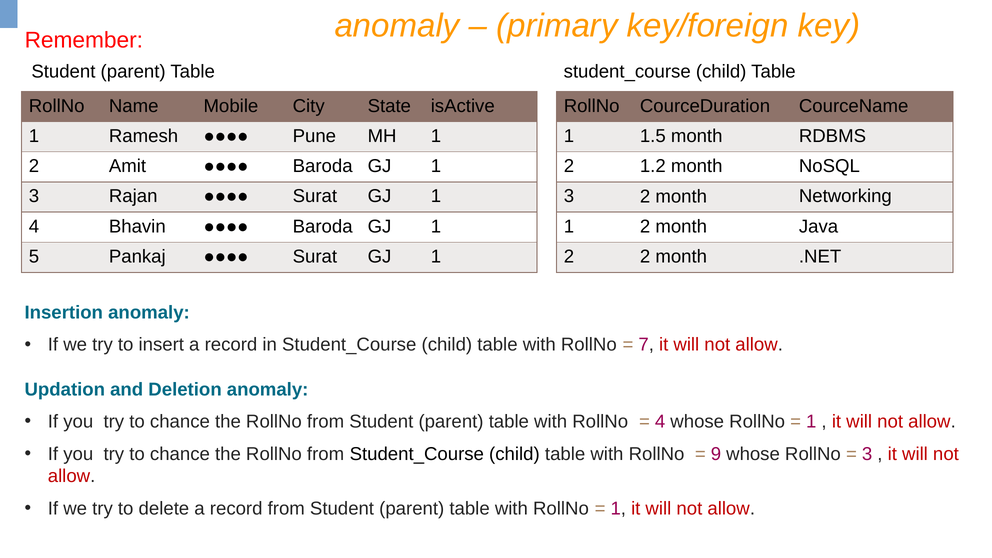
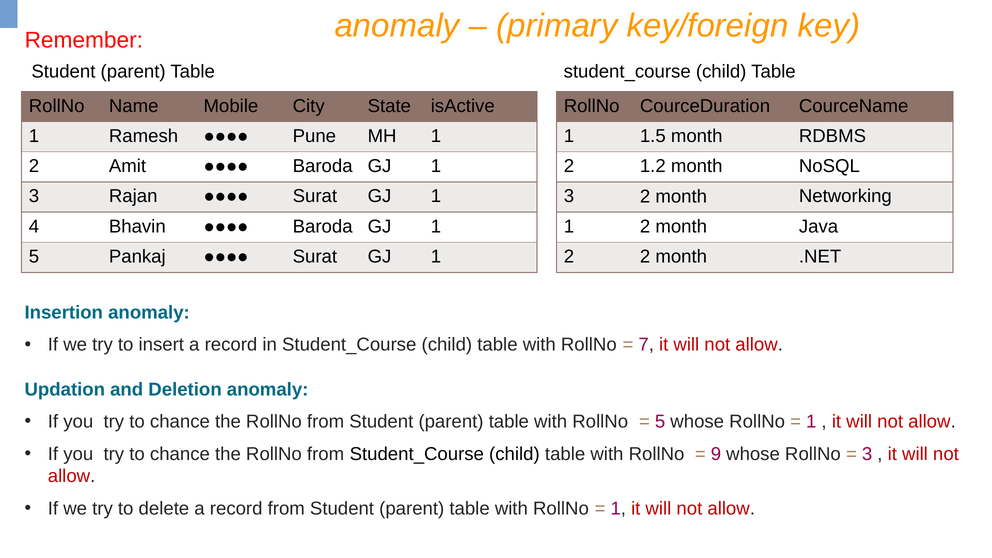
4: 4 -> 5 (660, 422)
